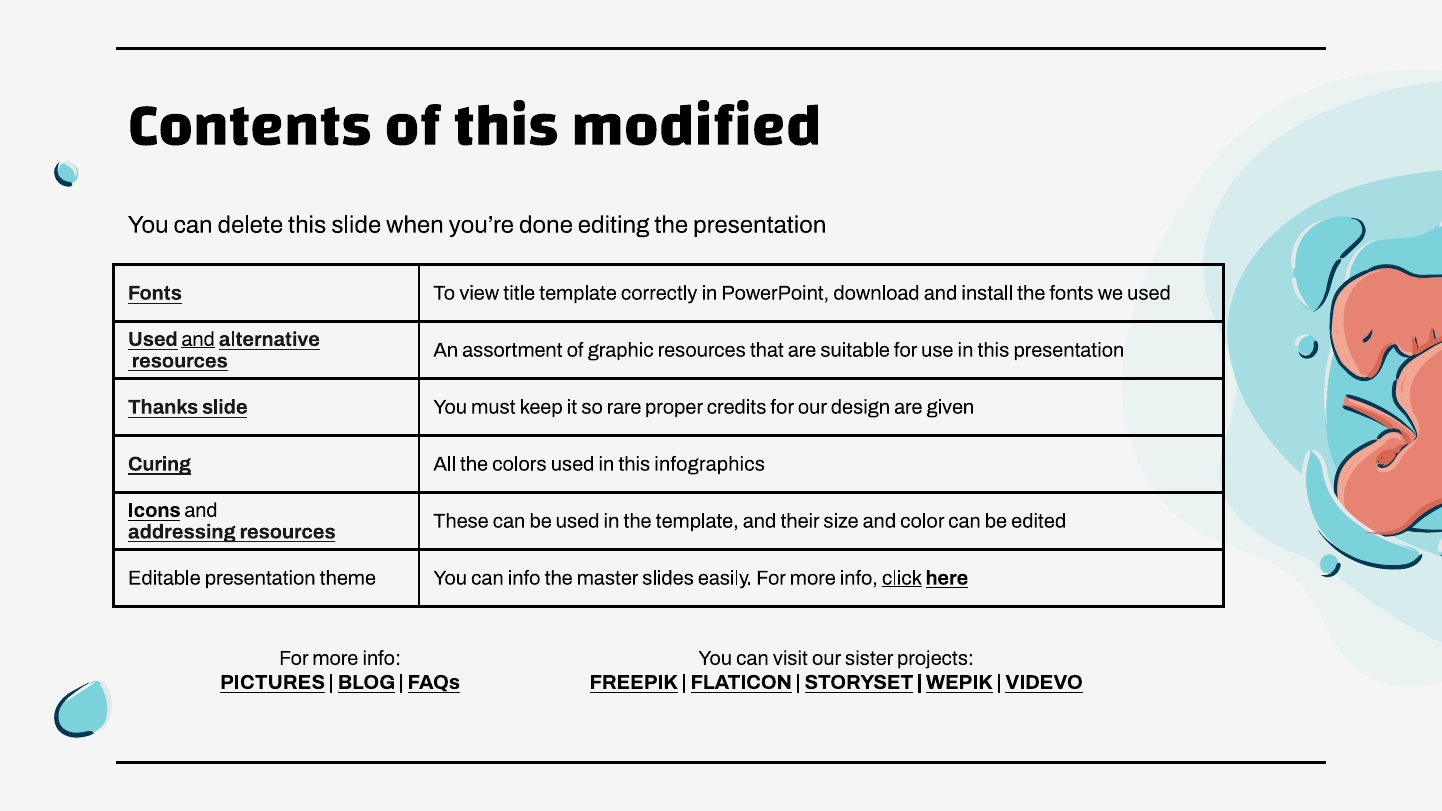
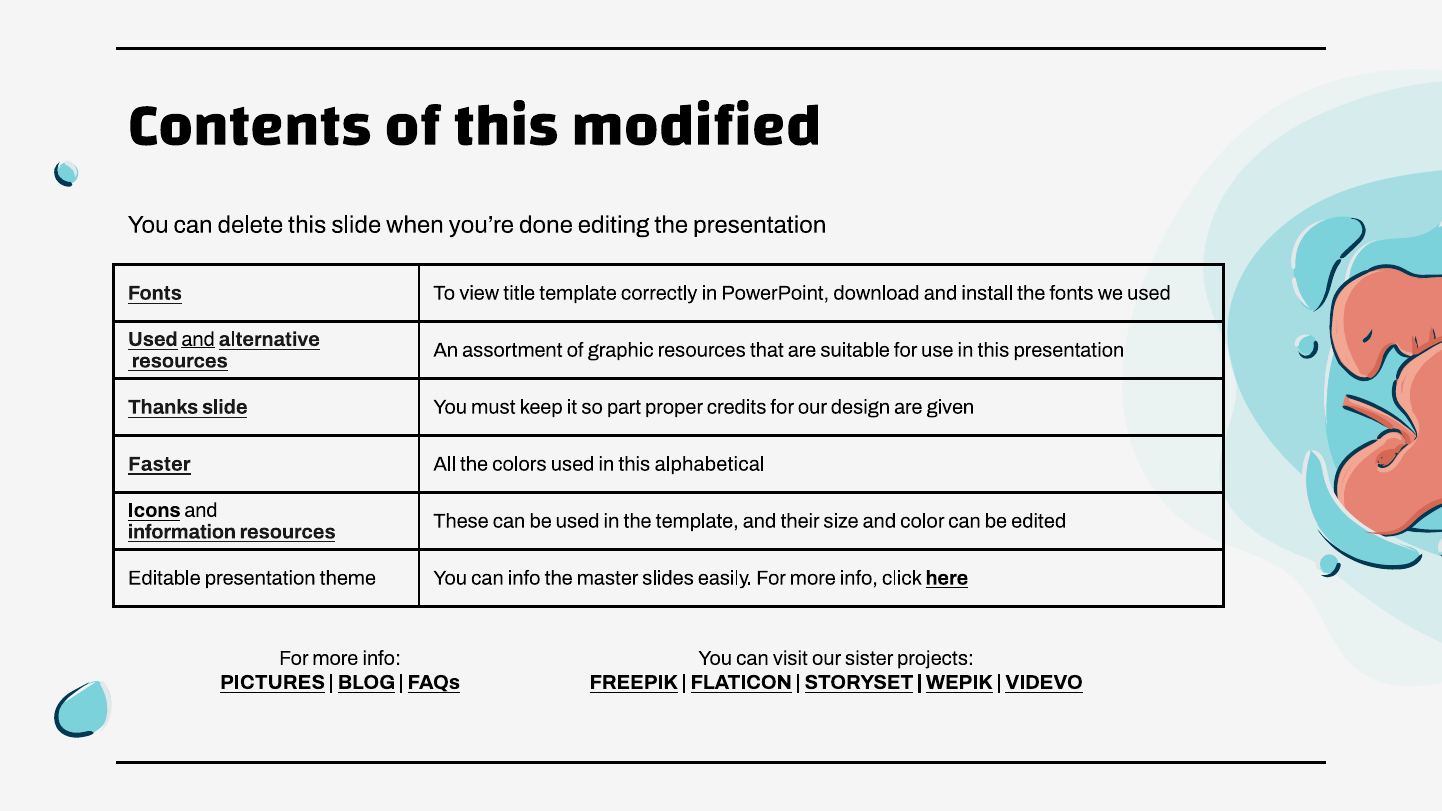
rare: rare -> part (624, 407)
Curing: Curing -> Faster (159, 464)
infographics: infographics -> alphabetical (710, 464)
addressing: addressing -> information (182, 532)
click underline: present -> none (902, 578)
